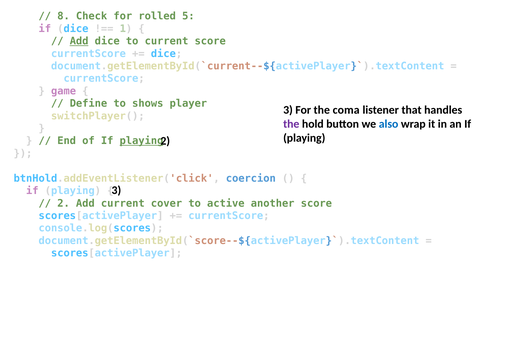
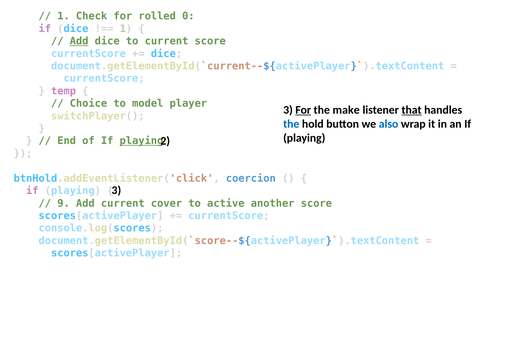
8: 8 -> 1 (64, 16)
5: 5 -> 0 (188, 16)
game: game -> temp (64, 91)
Define: Define -> Choice (88, 103)
shows: shows -> model (148, 103)
For underline: none -> present (303, 110)
coma: coma -> make (346, 110)
that underline: none -> present (412, 110)
the colour: purple -> blue (291, 124)
2: 2 -> 9 (64, 203)
